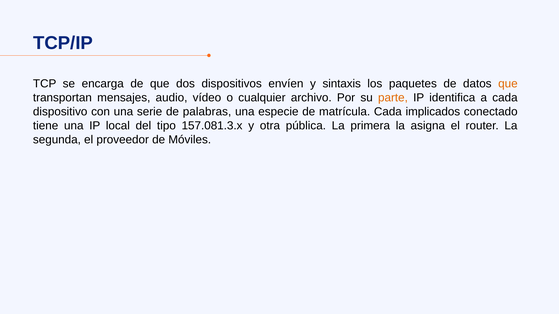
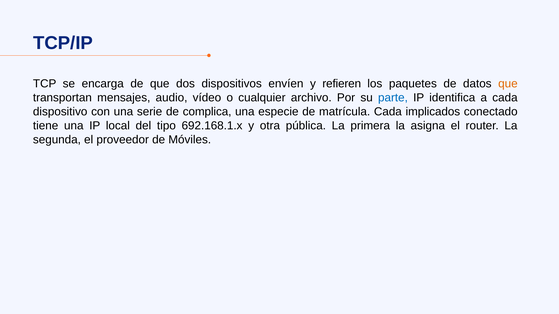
sintaxis: sintaxis -> refieren (342, 84)
parte colour: orange -> blue (393, 98)
palabras: palabras -> complica (207, 112)
157.081.3.x: 157.081.3.x -> 692.168.1.x (212, 126)
